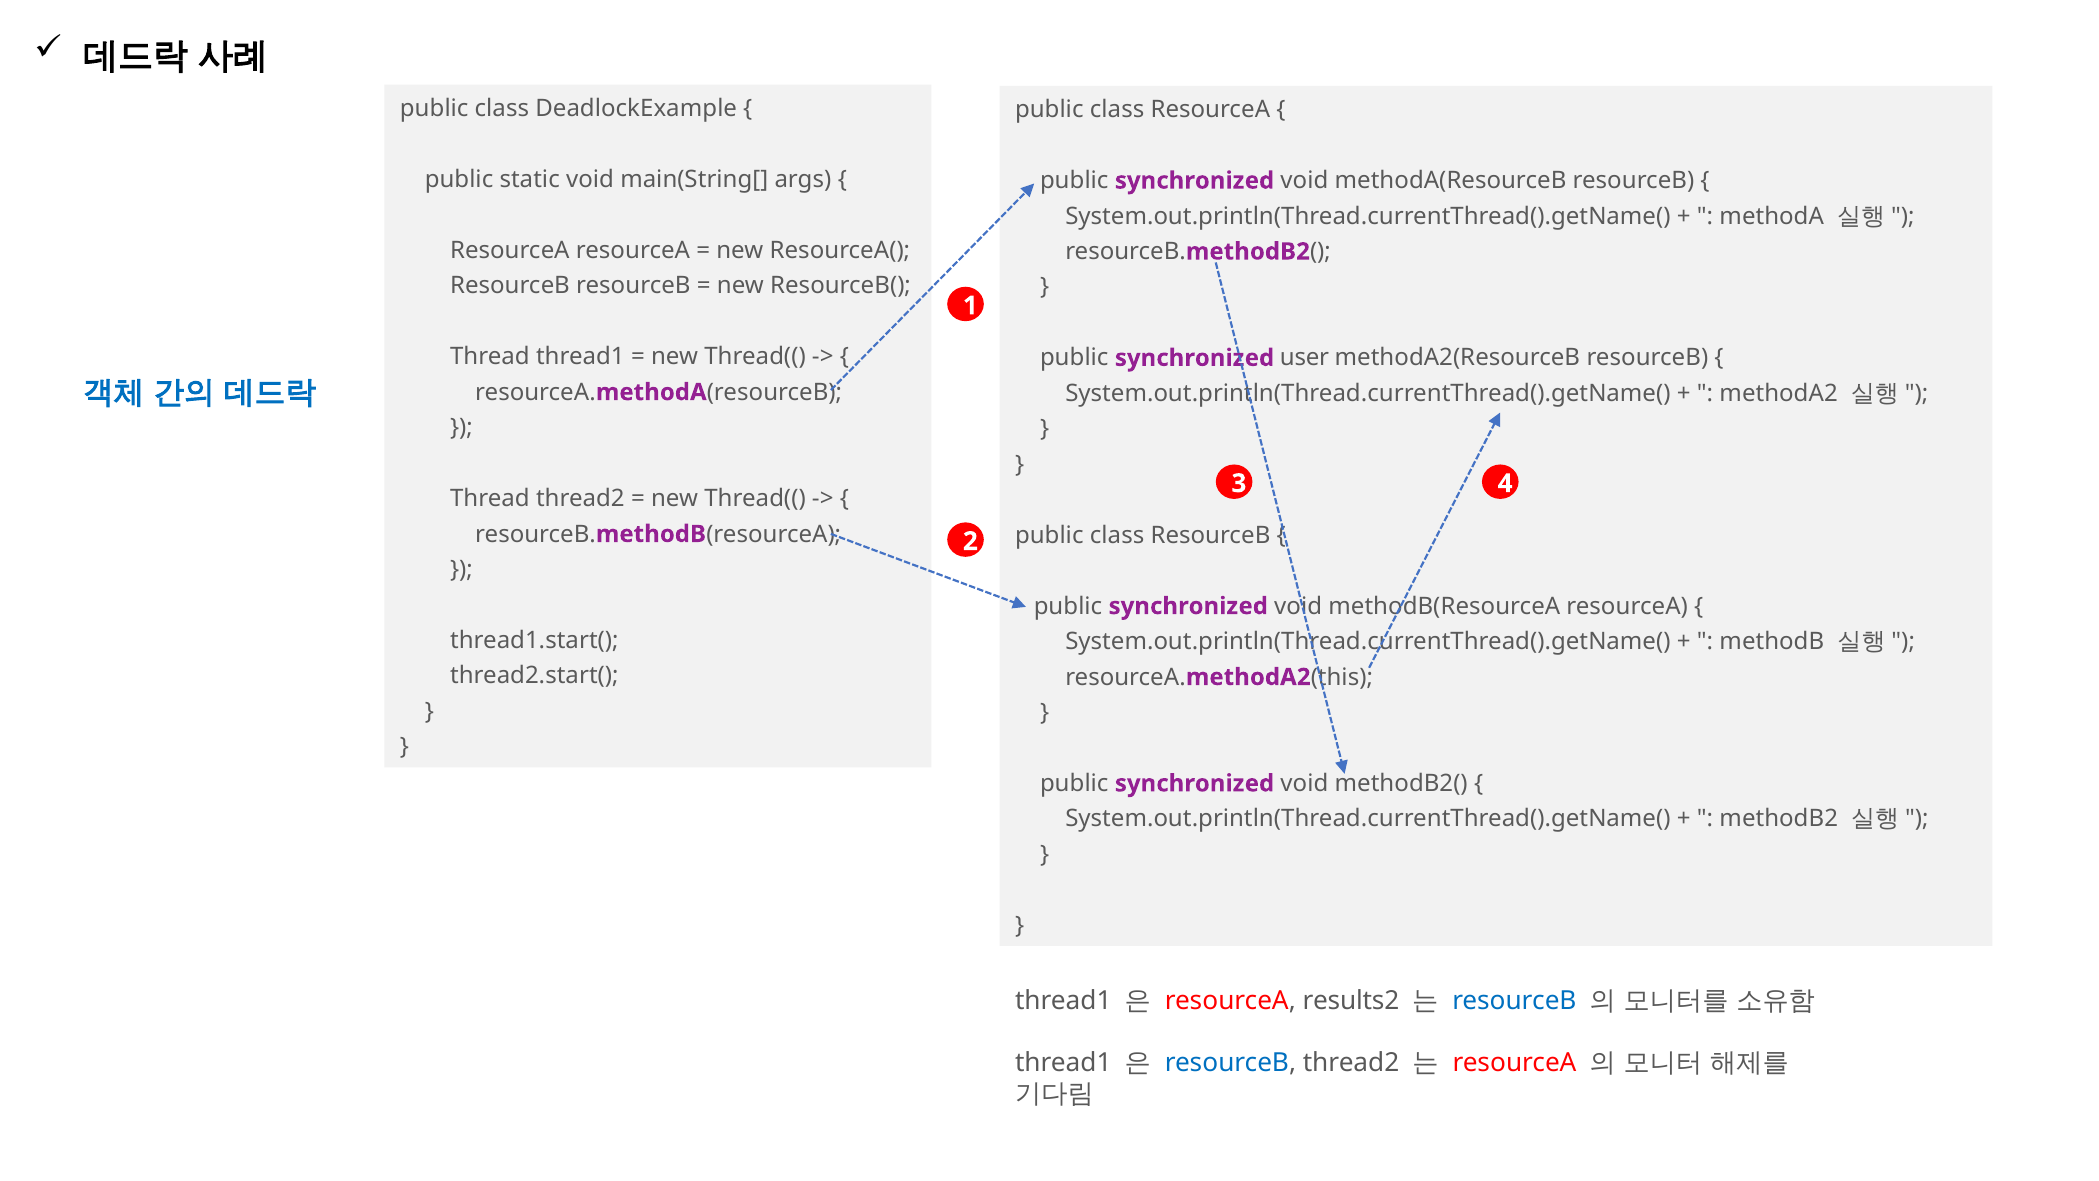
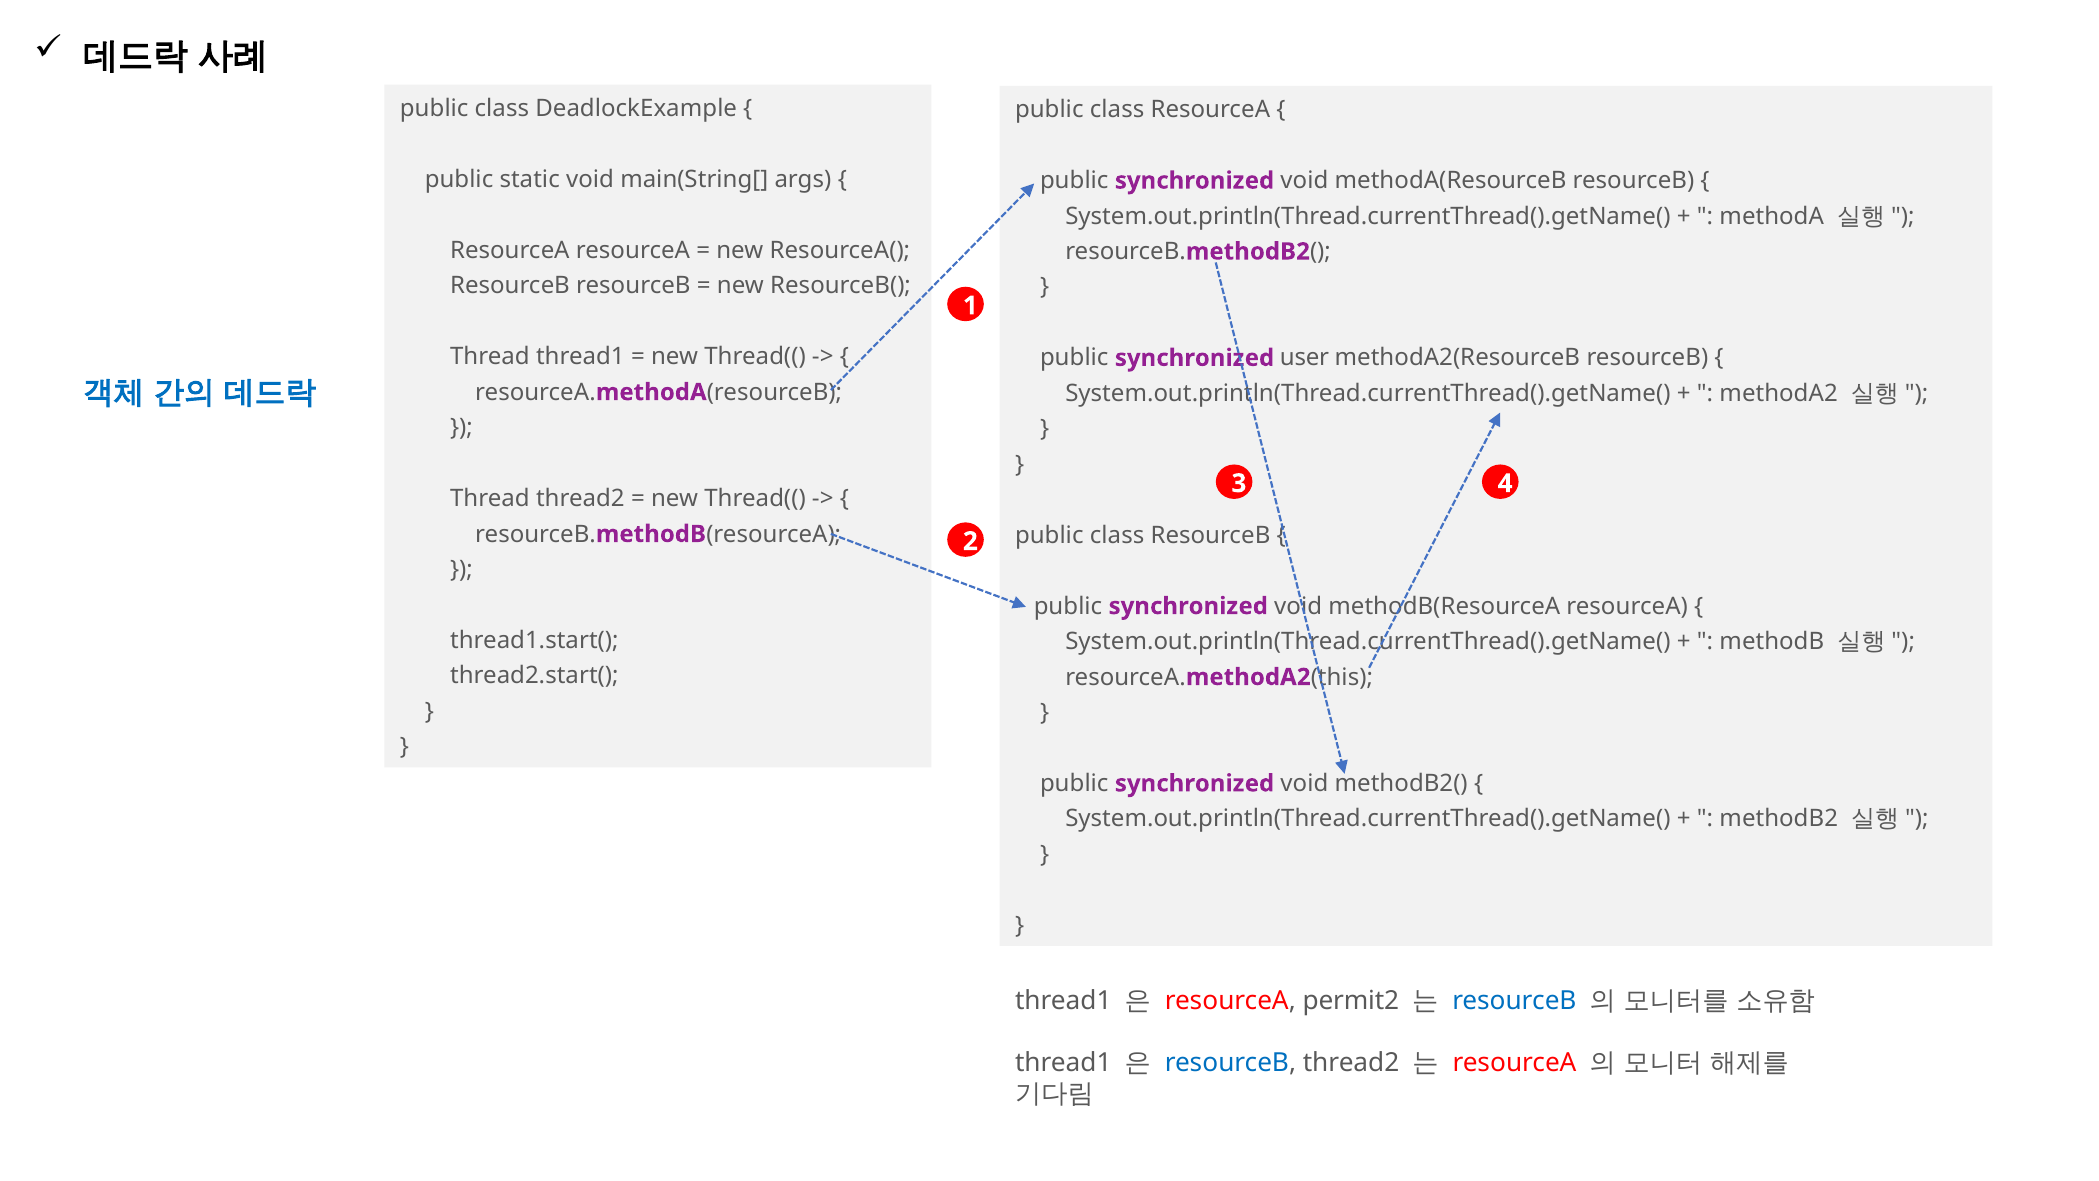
results2: results2 -> permit2 (1351, 1000)
